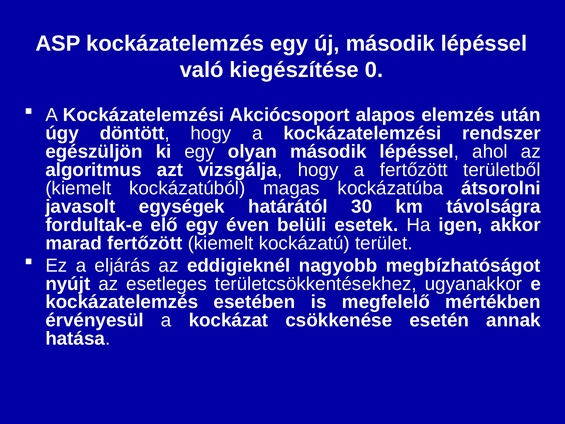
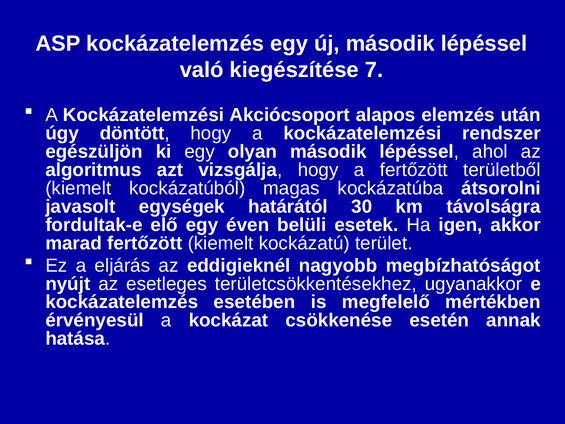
0: 0 -> 7 (374, 70)
